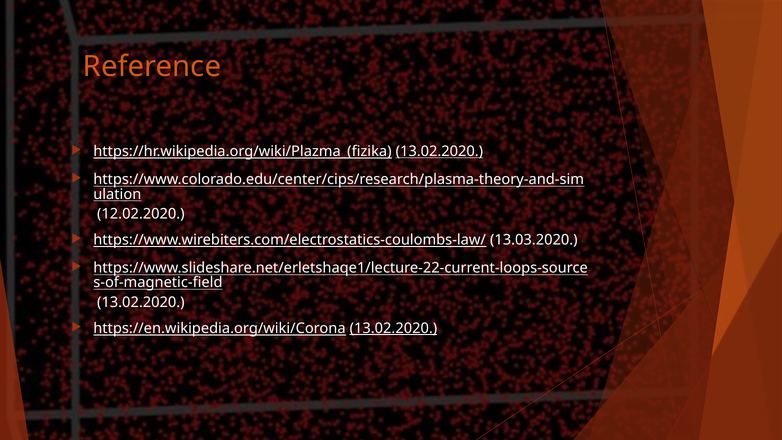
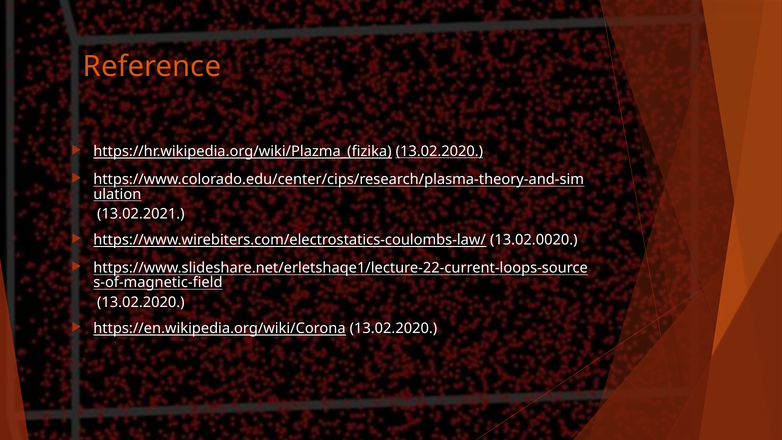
12.02.2020: 12.02.2020 -> 13.02.2021 (141, 214)
13.03.2020: 13.03.2020 -> 13.02.0020 (534, 240)
13.02.2020 underline: present -> none (393, 328)
